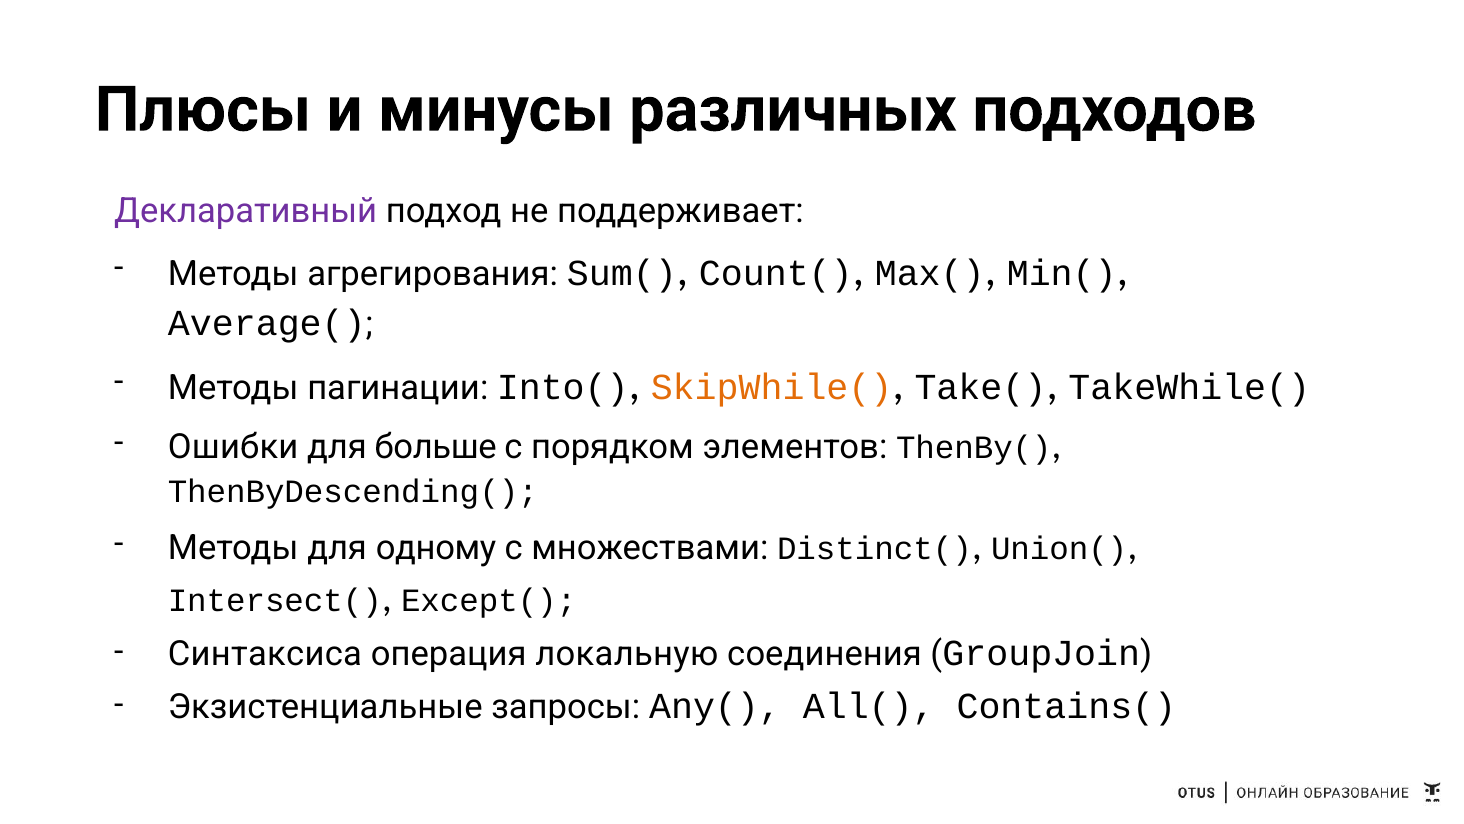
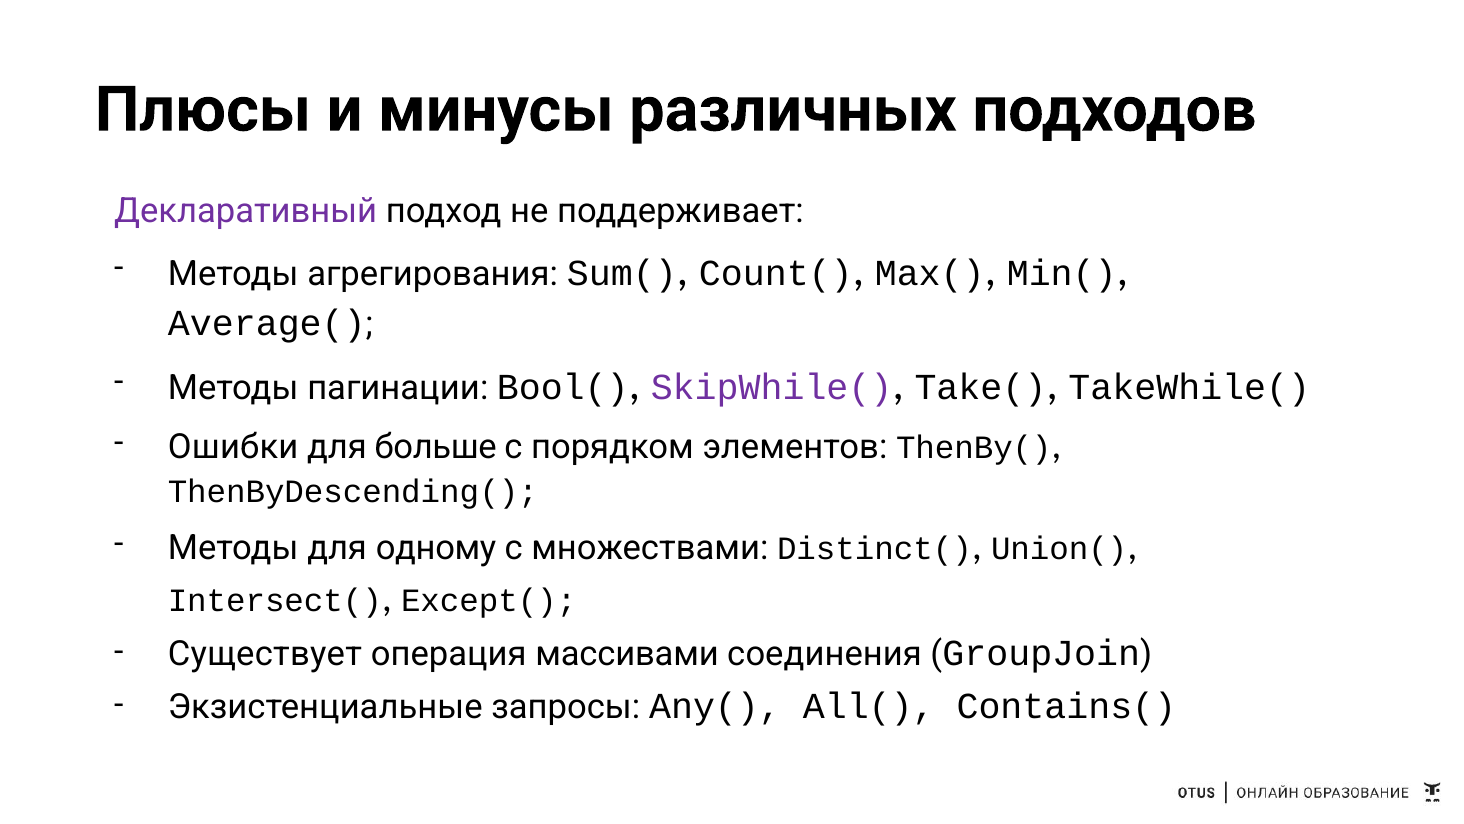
Into(: Into( -> Bool( (563, 387)
SkipWhile( colour: orange -> purple (772, 387)
Синтаксиса: Синтаксиса -> Существует (265, 654)
локальную: локальную -> массивами (627, 654)
